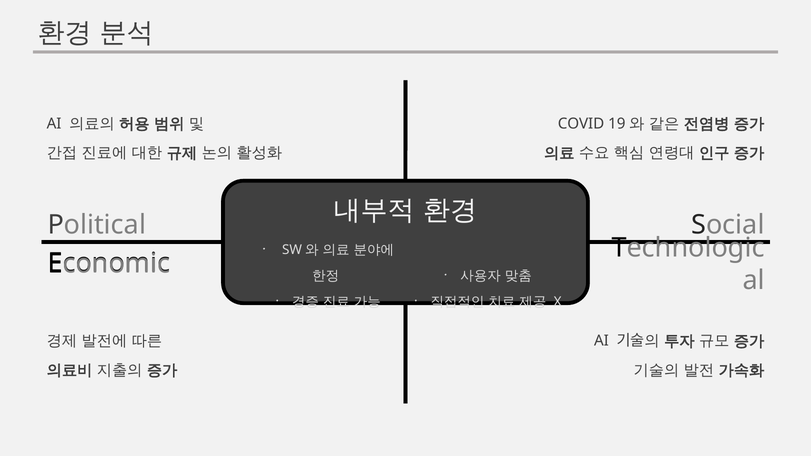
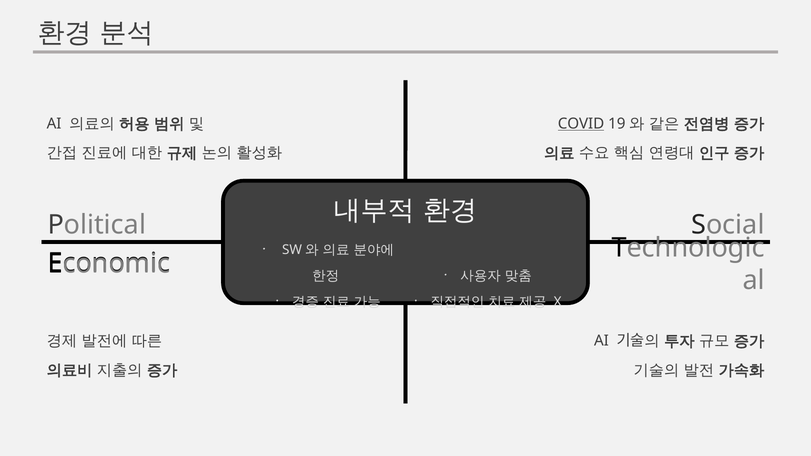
COVID underline: none -> present (581, 124)
